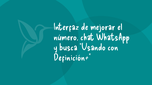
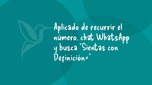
Interfaz: Interfaz -> Aplicado (66, 27)
mejorar: mejorar -> recurrir (103, 27)
Usando: Usando -> Sientas (93, 48)
